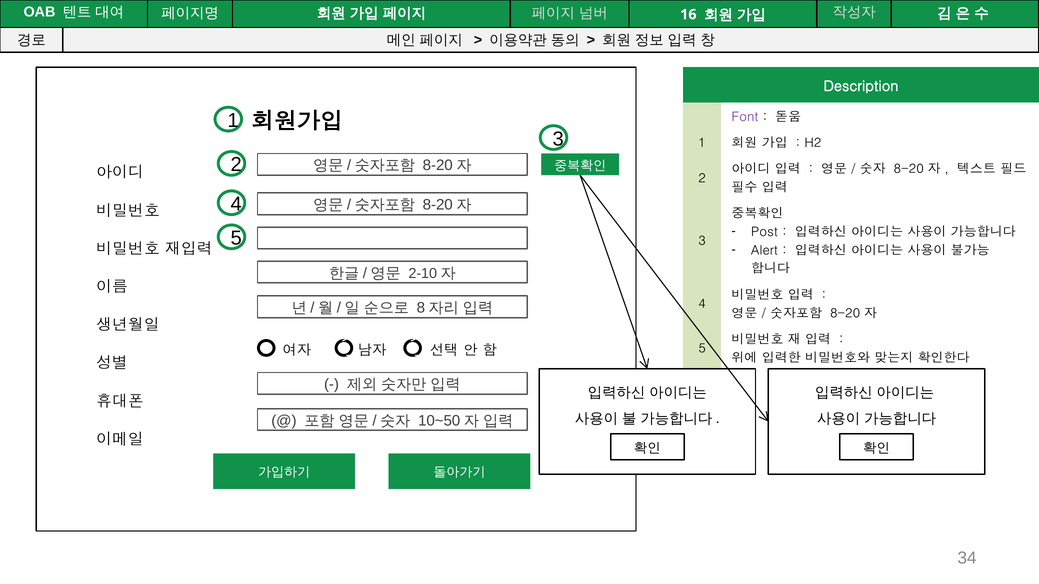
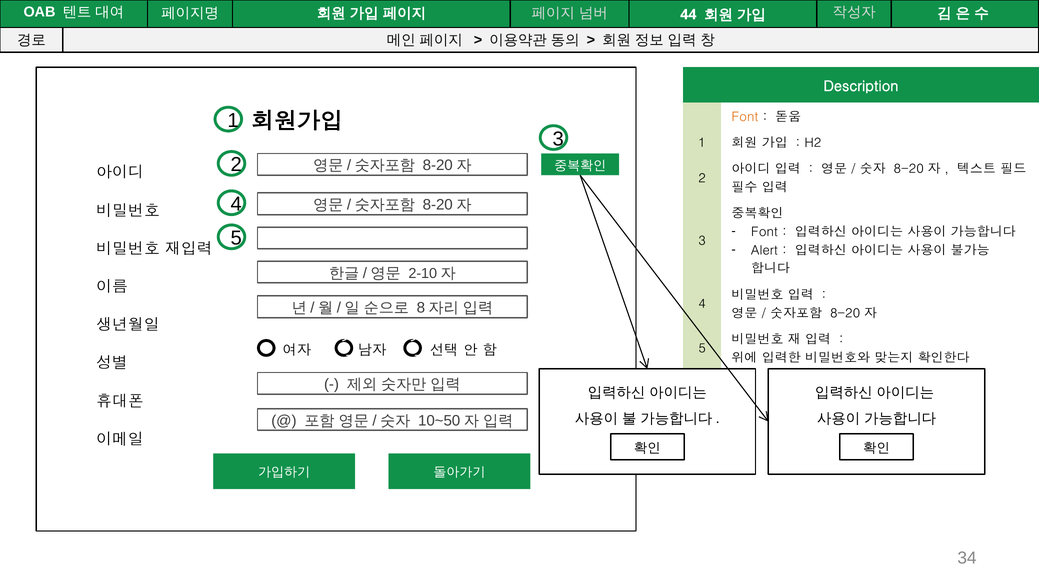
16: 16 -> 44 (688, 15)
Font colour: purple -> orange (745, 117)
Post: Post -> Font (764, 232)
